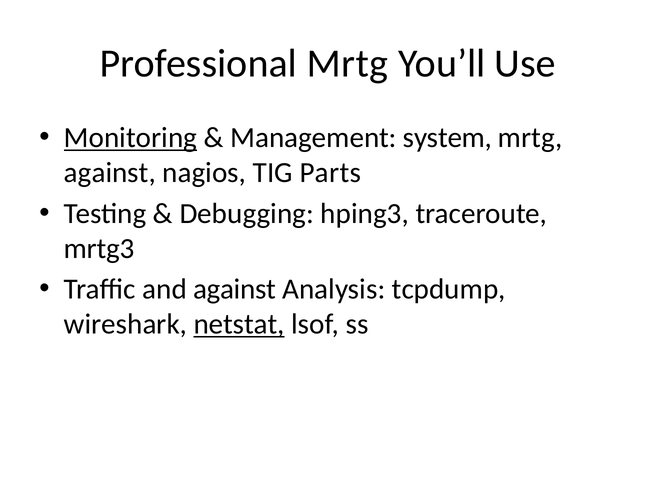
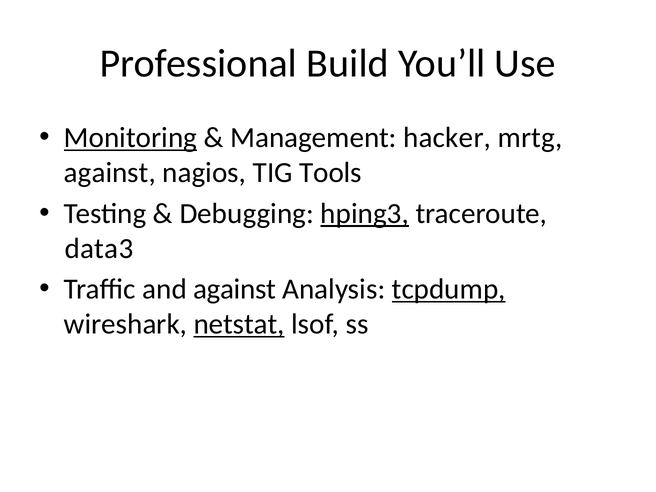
Professional Mrtg: Mrtg -> Build (348, 64)
system: system -> hacker (447, 138)
Parts: Parts -> Tools (331, 173)
hping3 underline: none -> present (365, 213)
mrtg3: mrtg3 -> data3 (99, 248)
tcpdump underline: none -> present (449, 289)
